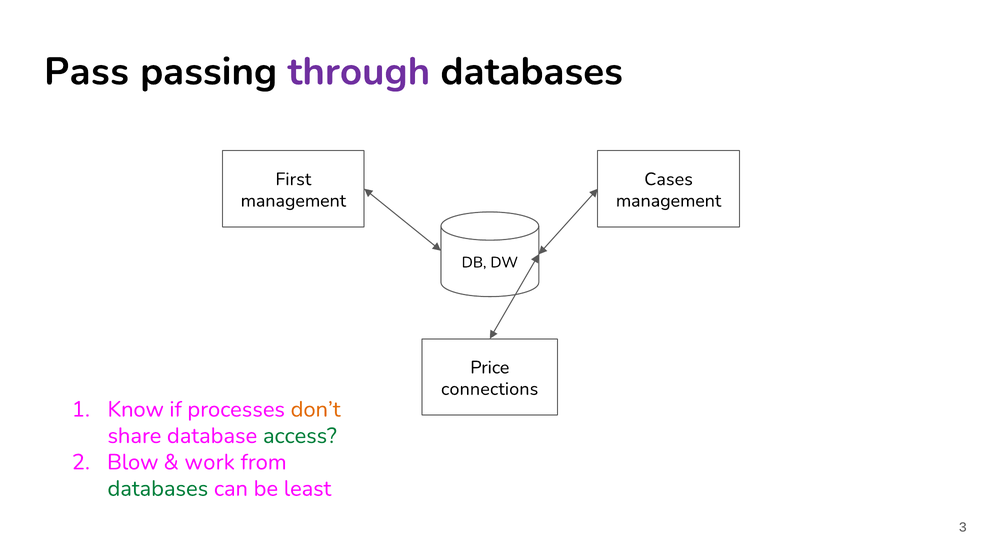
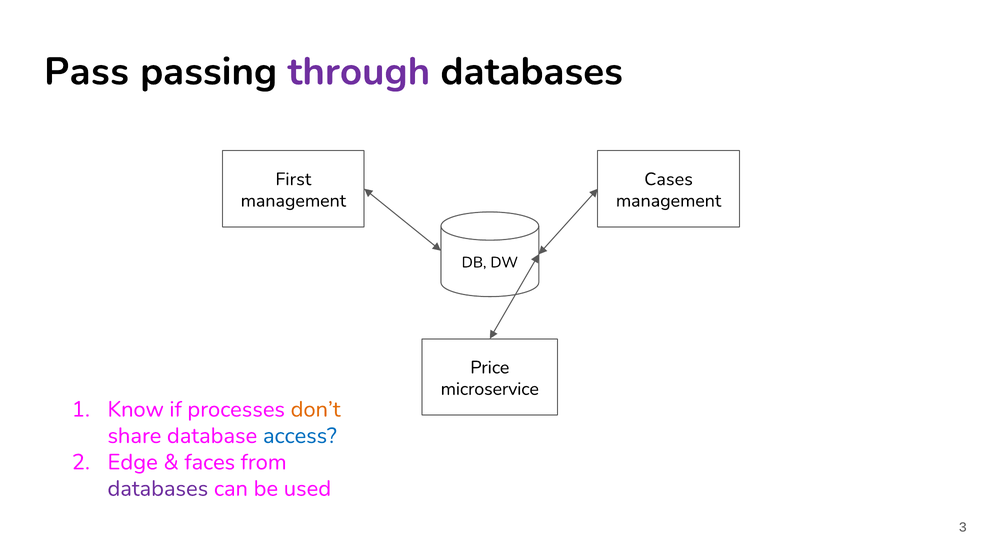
connections: connections -> microservice (490, 389)
access colour: green -> blue (300, 436)
Blow: Blow -> Edge (133, 462)
work: work -> faces (210, 462)
databases colour: green -> purple (158, 488)
least: least -> used (307, 488)
